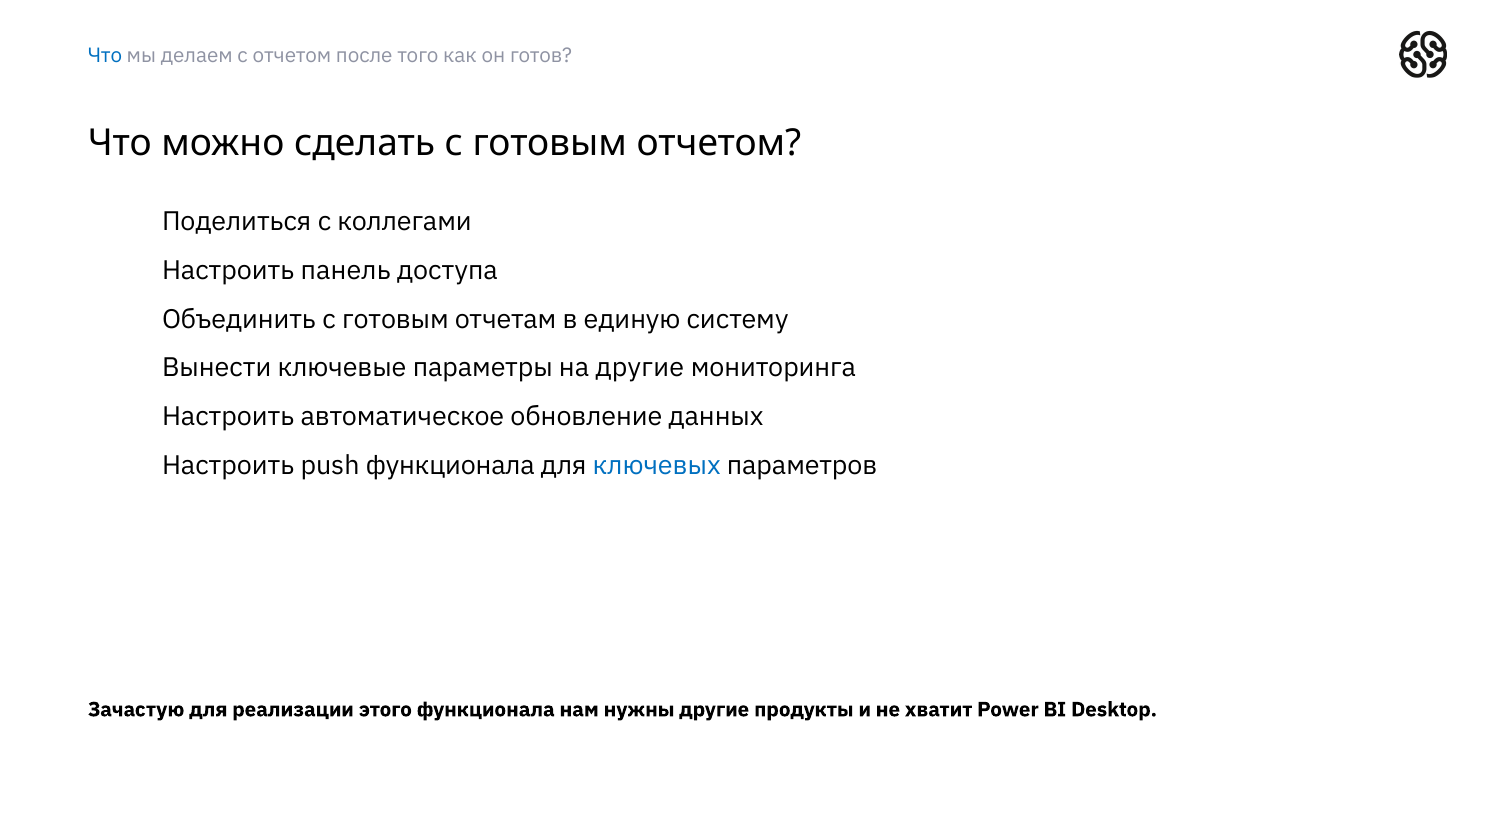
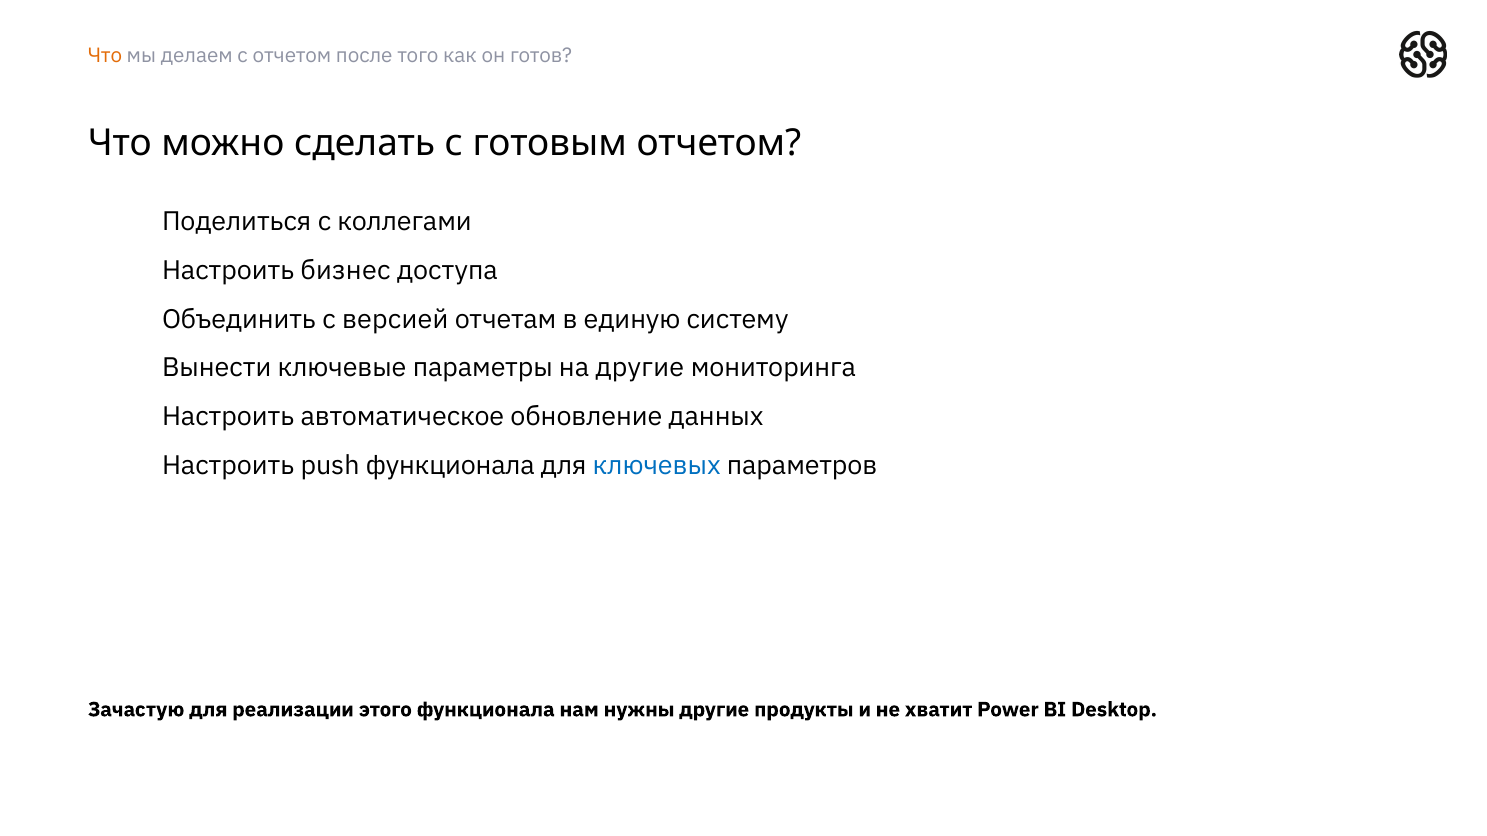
Что colour: blue -> orange (105, 55)
панель: панель -> бизнес (346, 271)
Объединить с готовым: готовым -> версией (395, 320)
